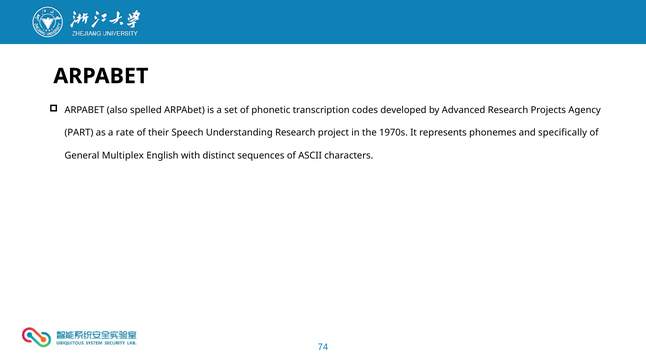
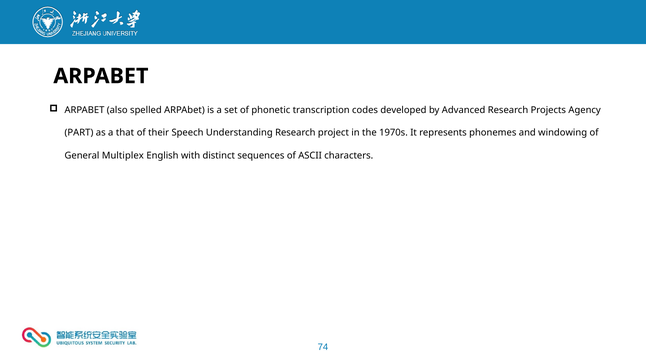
rate: rate -> that (125, 133)
specifically: specifically -> windowing (563, 133)
